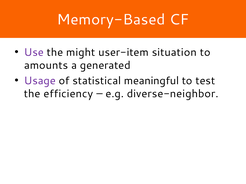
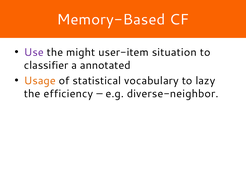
amounts: amounts -> classifier (46, 66)
generated: generated -> annotated (105, 66)
Usage colour: purple -> orange (40, 81)
meaningful: meaningful -> vocabulary (151, 81)
test: test -> lazy (205, 81)
